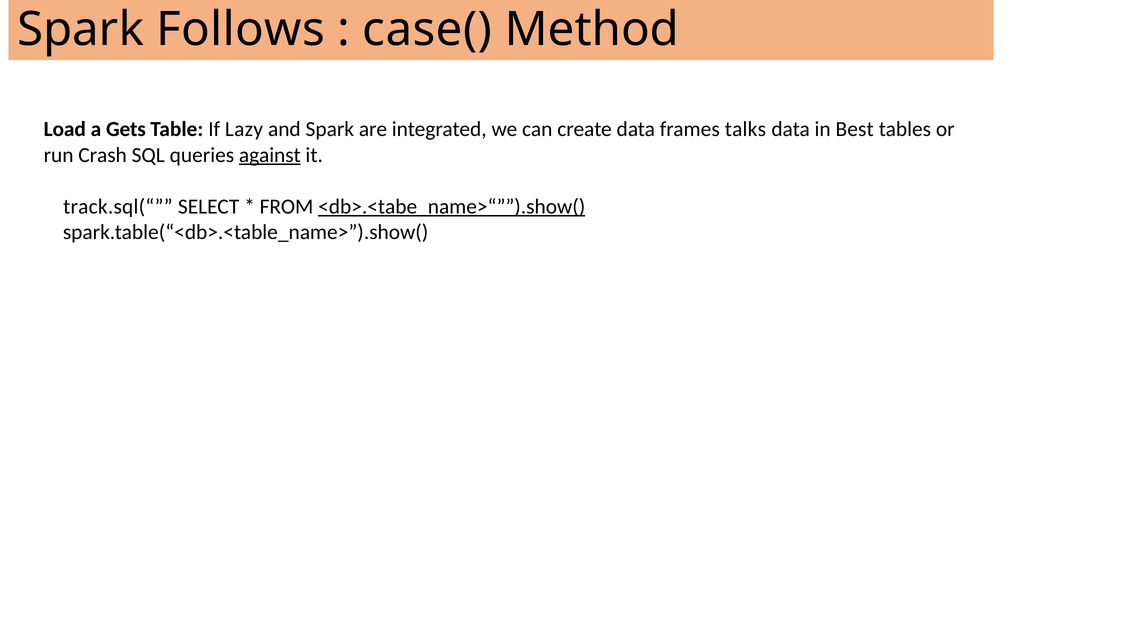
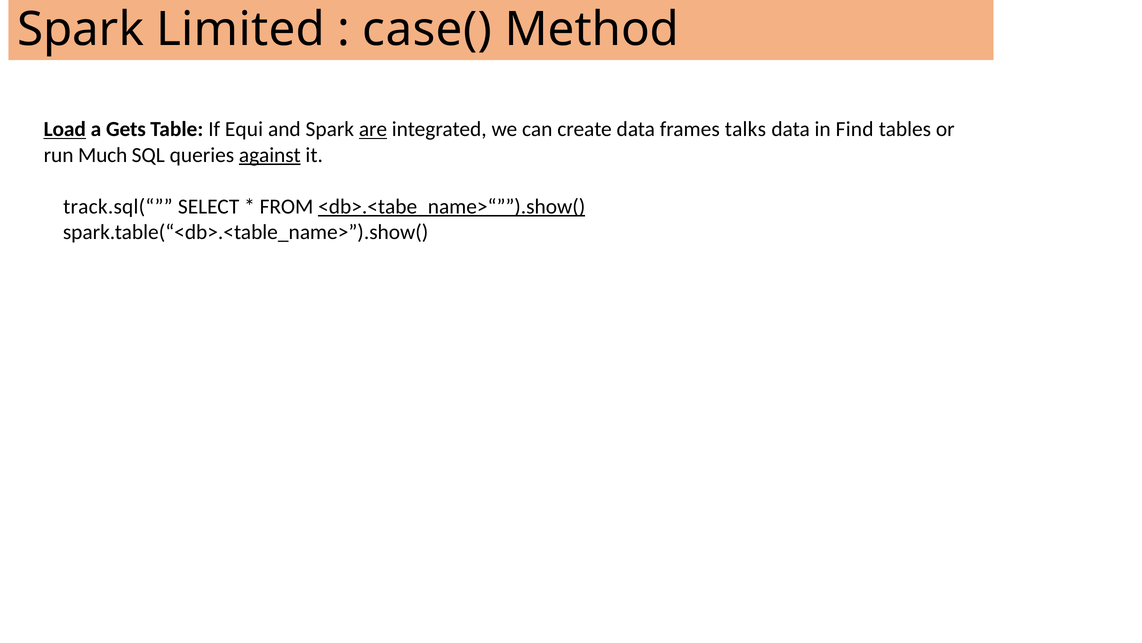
Follows: Follows -> Limited (241, 30)
Load underline: none -> present (65, 129)
Lazy: Lazy -> Equi (244, 129)
are underline: none -> present (373, 129)
Best: Best -> Find (855, 129)
Crash: Crash -> Much (103, 155)
